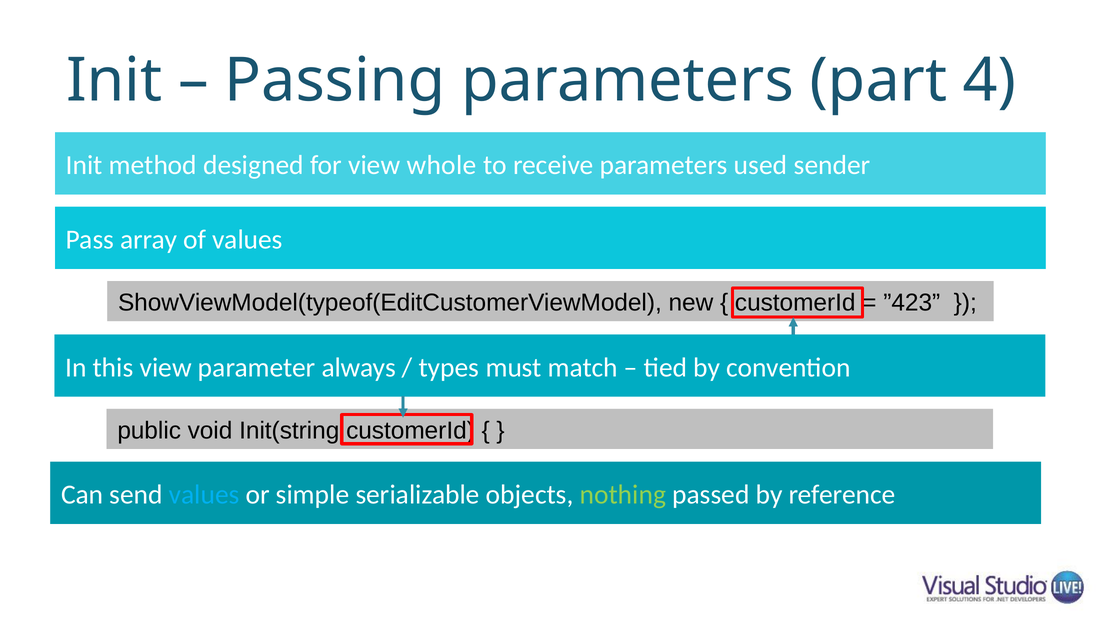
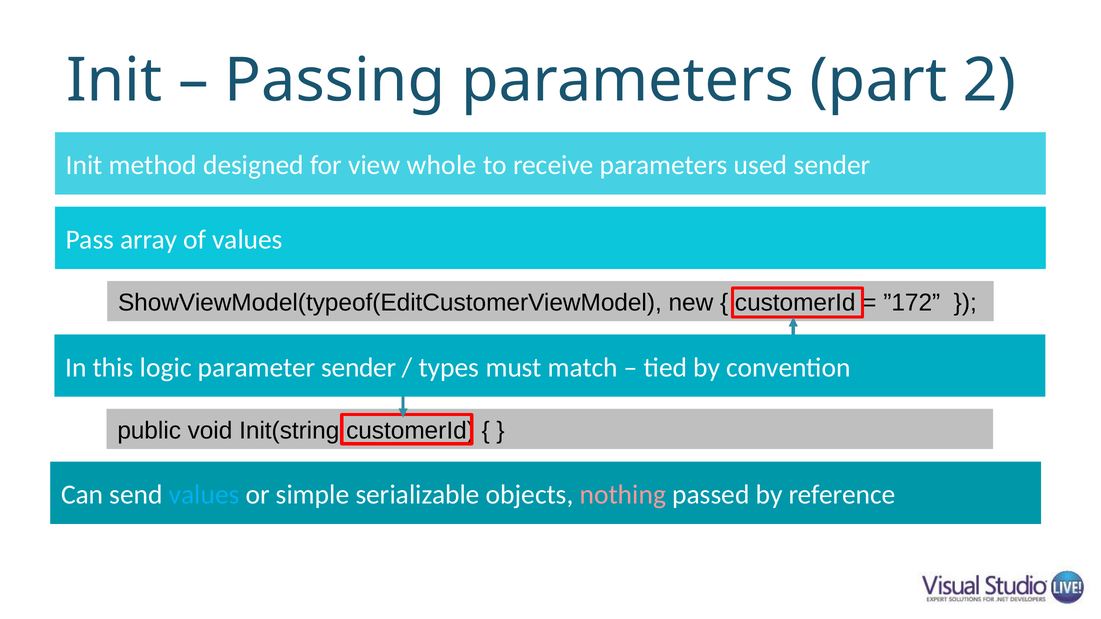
4: 4 -> 2 (990, 81)
”423: ”423 -> ”172 (912, 303)
this view: view -> logic (166, 368)
parameter always: always -> sender (359, 368)
nothing colour: light green -> pink (623, 495)
